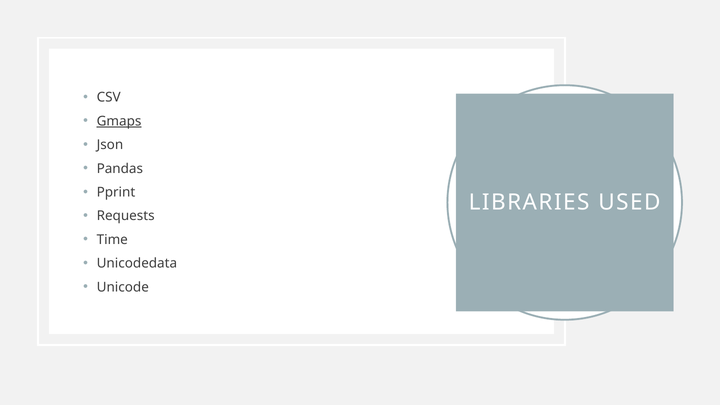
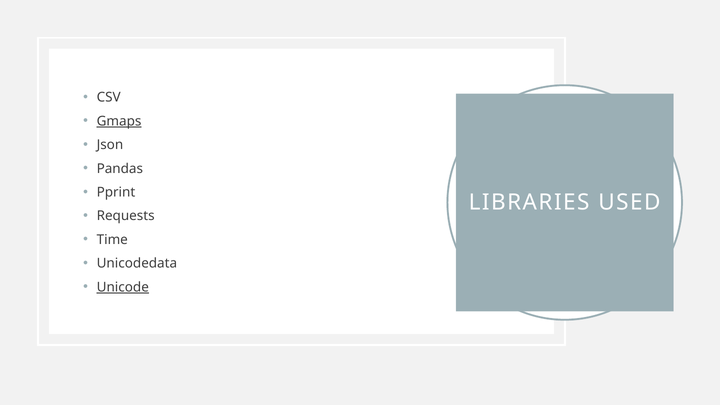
Unicode underline: none -> present (123, 287)
